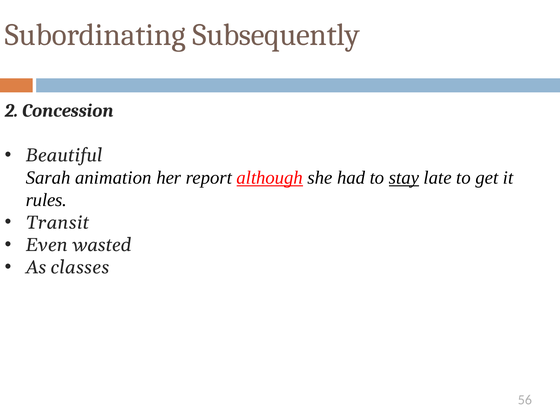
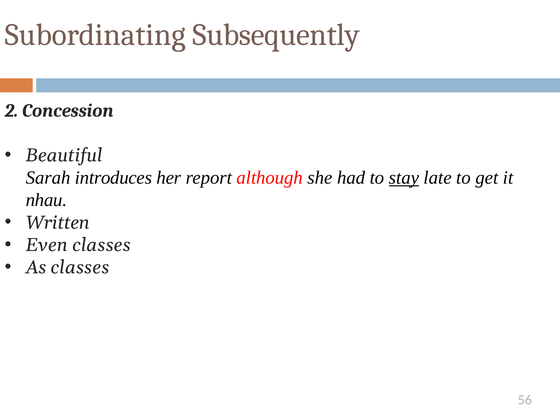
animation: animation -> introduces (113, 178)
although underline: present -> none (270, 178)
rules: rules -> nhau (46, 200)
Transit: Transit -> Written (58, 223)
Even wasted: wasted -> classes (102, 245)
